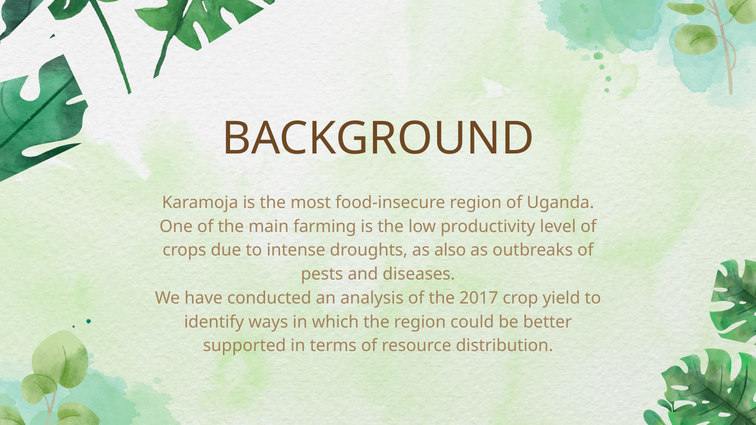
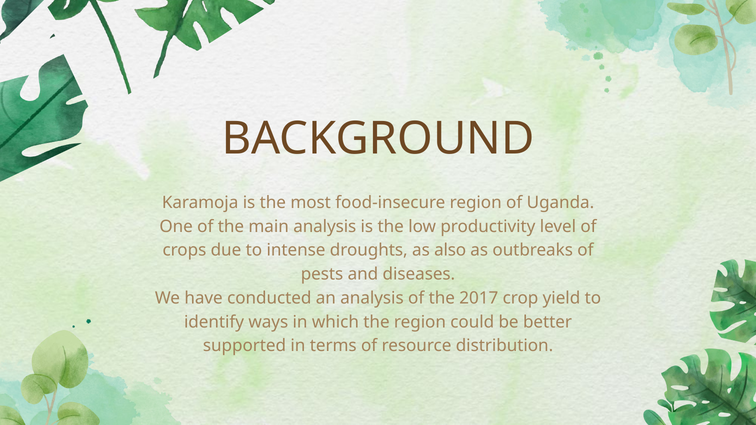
main farming: farming -> analysis (325, 227)
